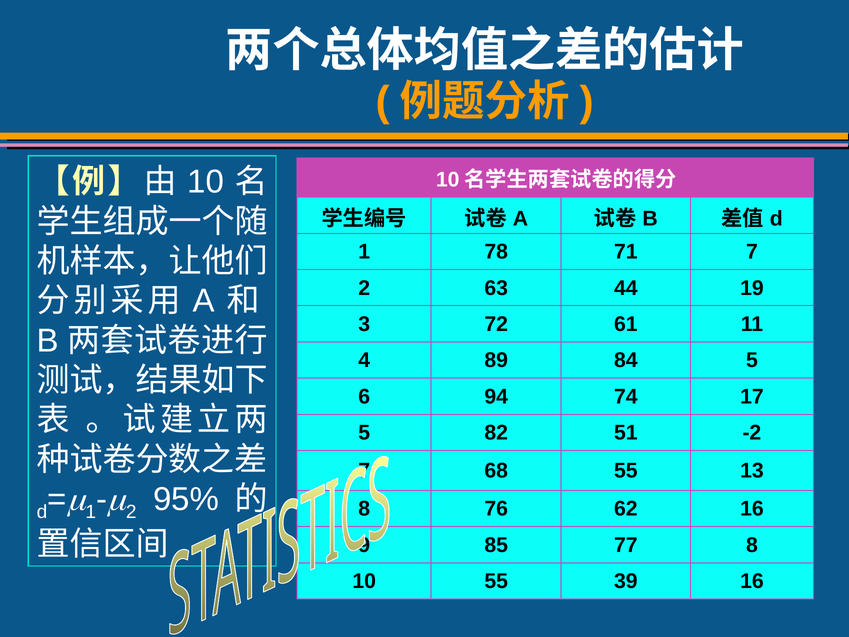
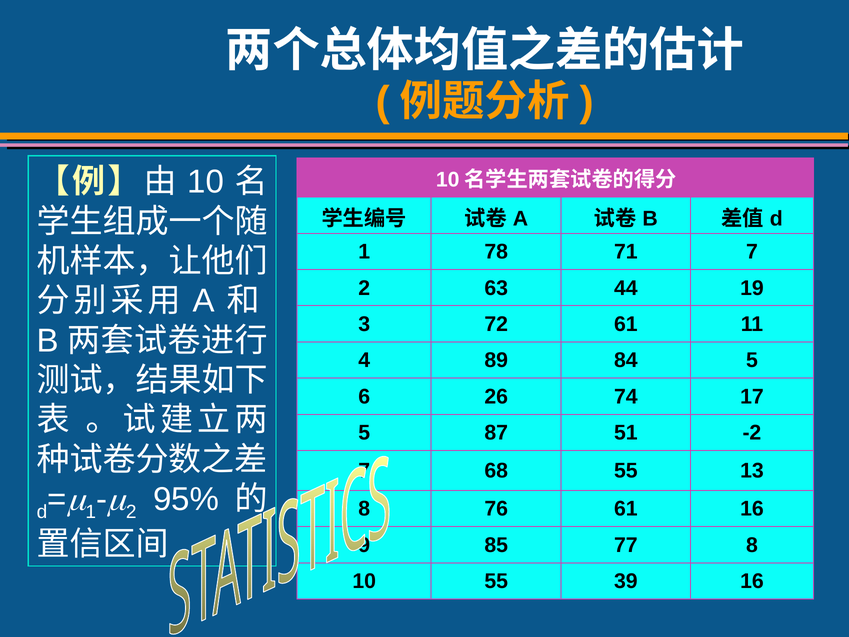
94: 94 -> 26 (496, 397)
82: 82 -> 87 (496, 433)
76 62: 62 -> 61 (626, 509)
